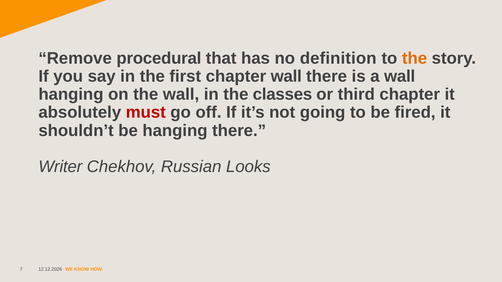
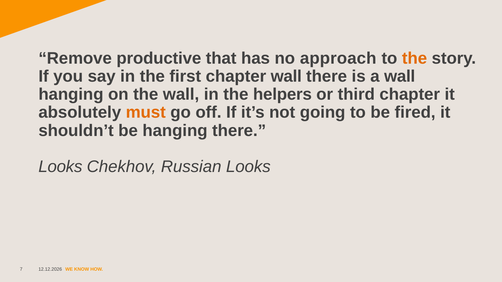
procedural: procedural -> productive (159, 58)
definition: definition -> approach (338, 58)
classes: classes -> helpers (282, 95)
must colour: red -> orange (146, 113)
Writer: Writer -> Looks (60, 167)
